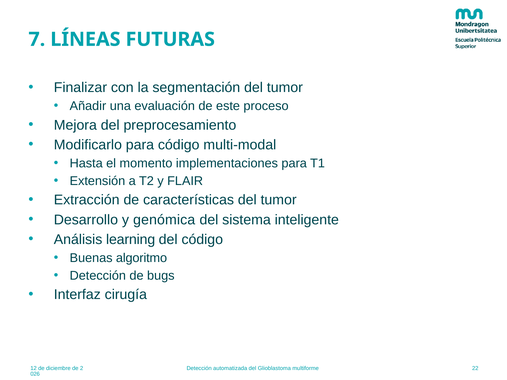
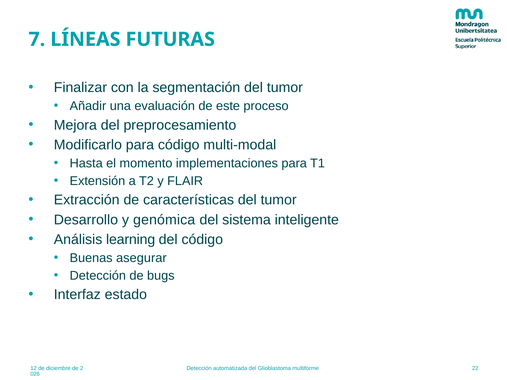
algoritmo: algoritmo -> asegurar (141, 258)
cirugía: cirugía -> estado (126, 295)
